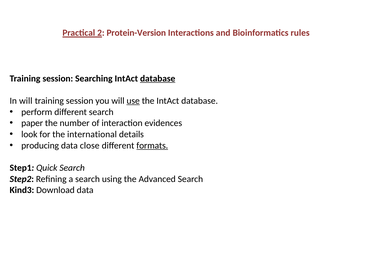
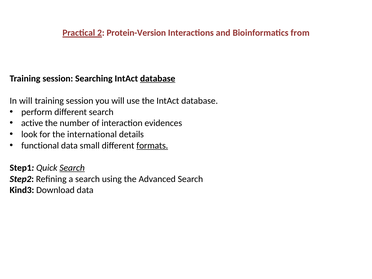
rules: rules -> from (300, 33)
use underline: present -> none (133, 101)
paper: paper -> active (32, 123)
producing: producing -> functional (40, 145)
close: close -> small (90, 145)
Search underline: none -> present (72, 168)
